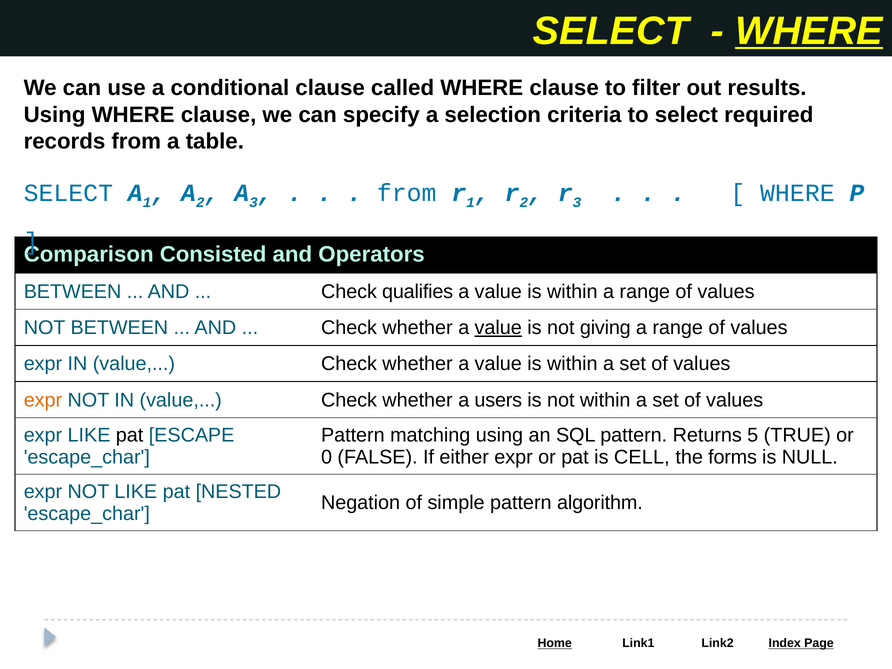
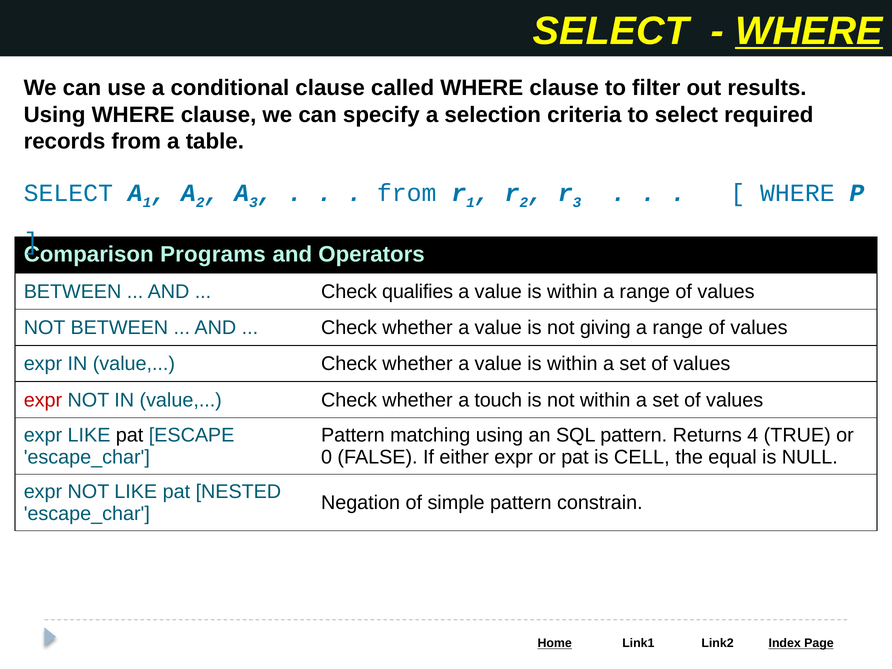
Consisted: Consisted -> Programs (213, 254)
value underline: present -> none (498, 328)
expr colour: orange -> red (43, 400)
users: users -> touch (498, 400)
5: 5 -> 4 (753, 435)
forms: forms -> equal (733, 457)
algorithm: algorithm -> constrain (600, 503)
